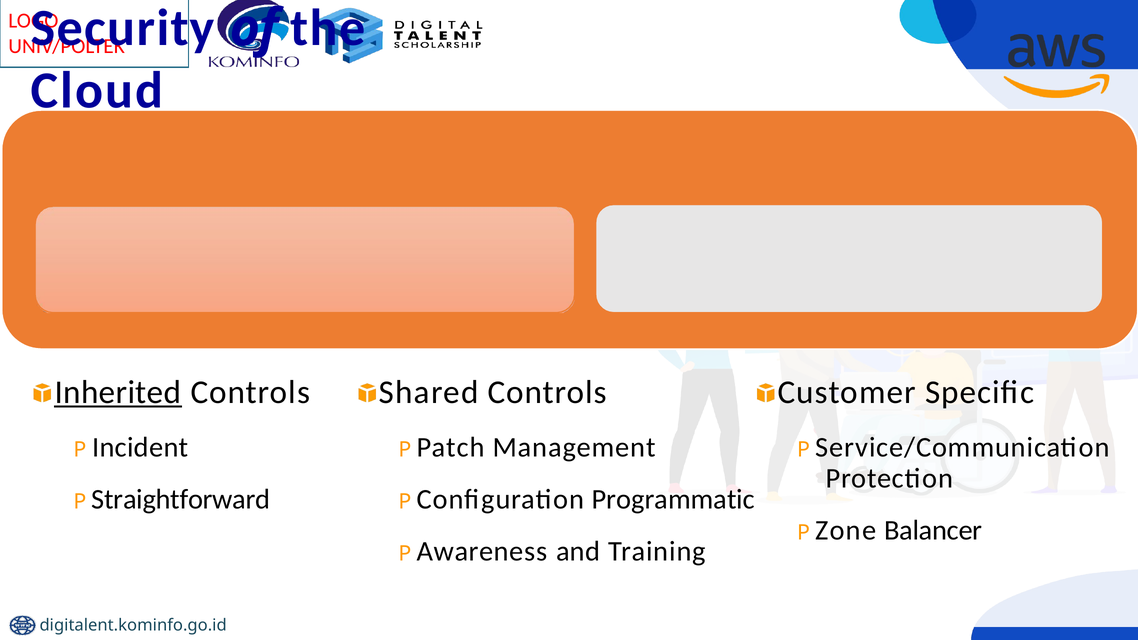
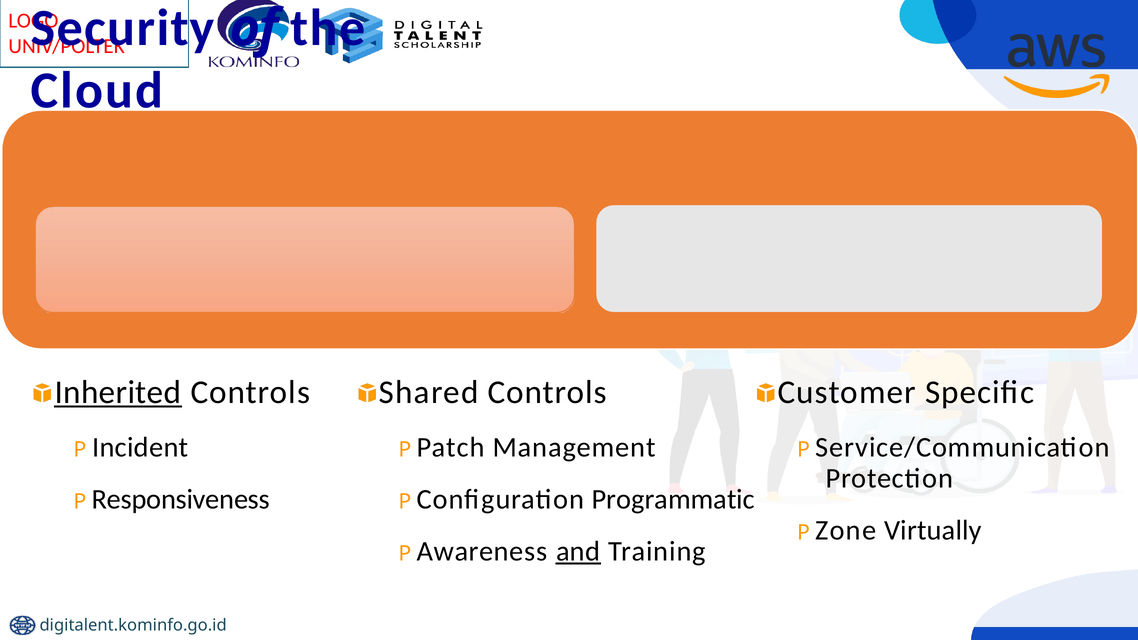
Straightforward: Straightforward -> Responsiveness (181, 499)
Balancer: Balancer -> Virtually (933, 530)
and underline: none -> present (578, 551)
